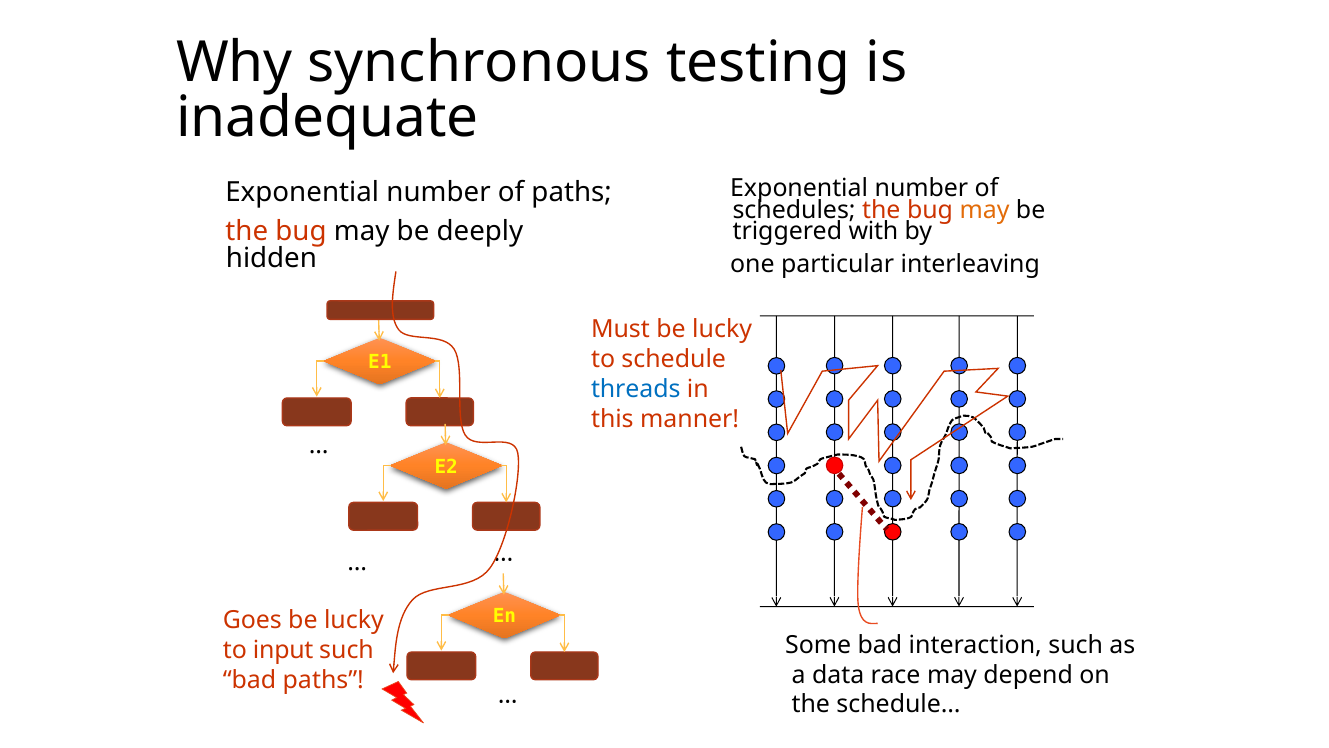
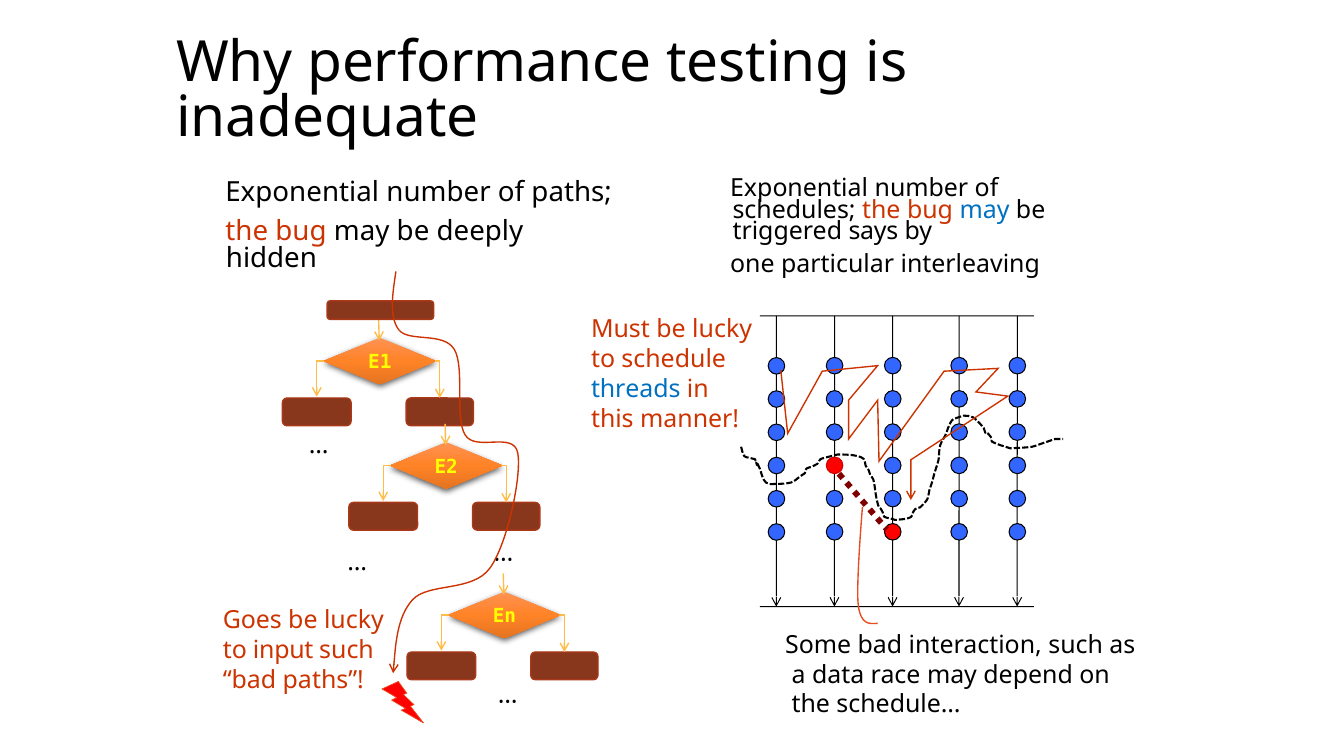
synchronous: synchronous -> performance (479, 62)
may colour: orange -> blue (985, 210)
with: with -> says (873, 232)
